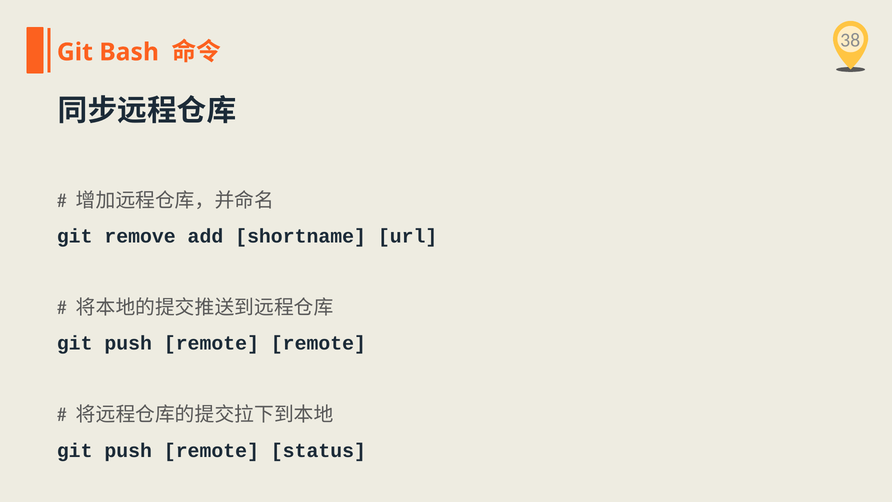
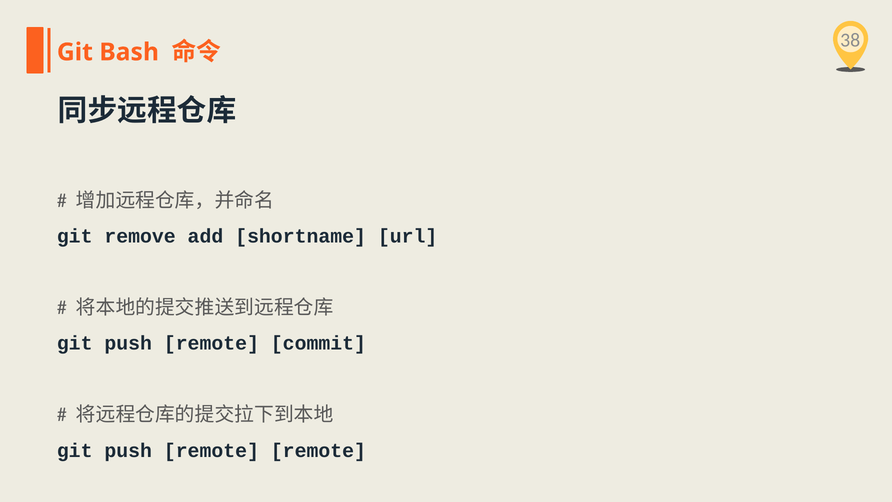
remote remote: remote -> commit (318, 343)
remote status: status -> remote (318, 450)
